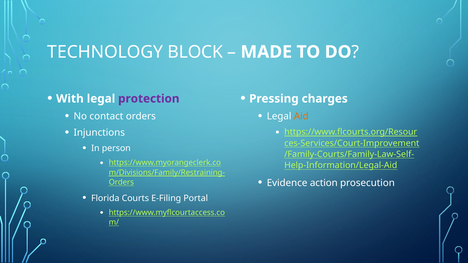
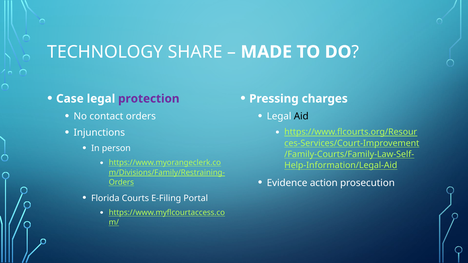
BLOCK: BLOCK -> SHARE (195, 52)
With: With -> Case (70, 99)
Aid colour: orange -> black (301, 116)
